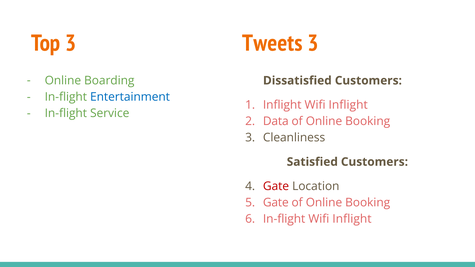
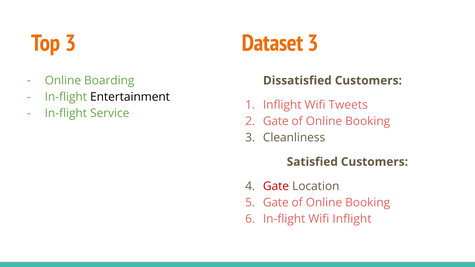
Tweets: Tweets -> Dataset (273, 43)
Entertainment colour: blue -> black (130, 97)
Inflight Wifi Inflight: Inflight -> Tweets (348, 105)
Data: Data -> Gate (276, 121)
